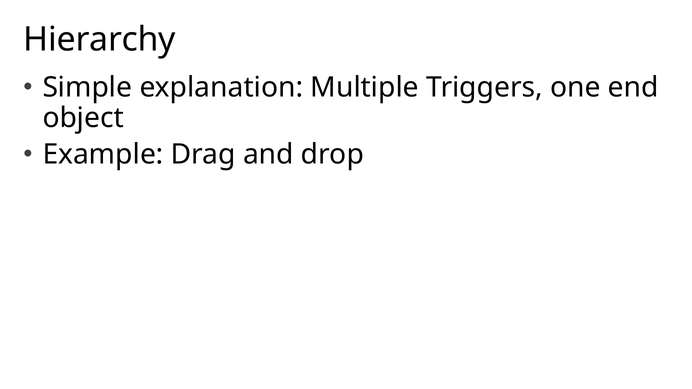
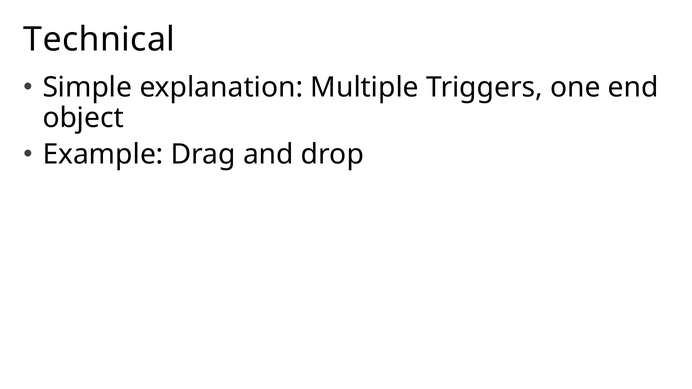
Hierarchy: Hierarchy -> Technical (99, 40)
